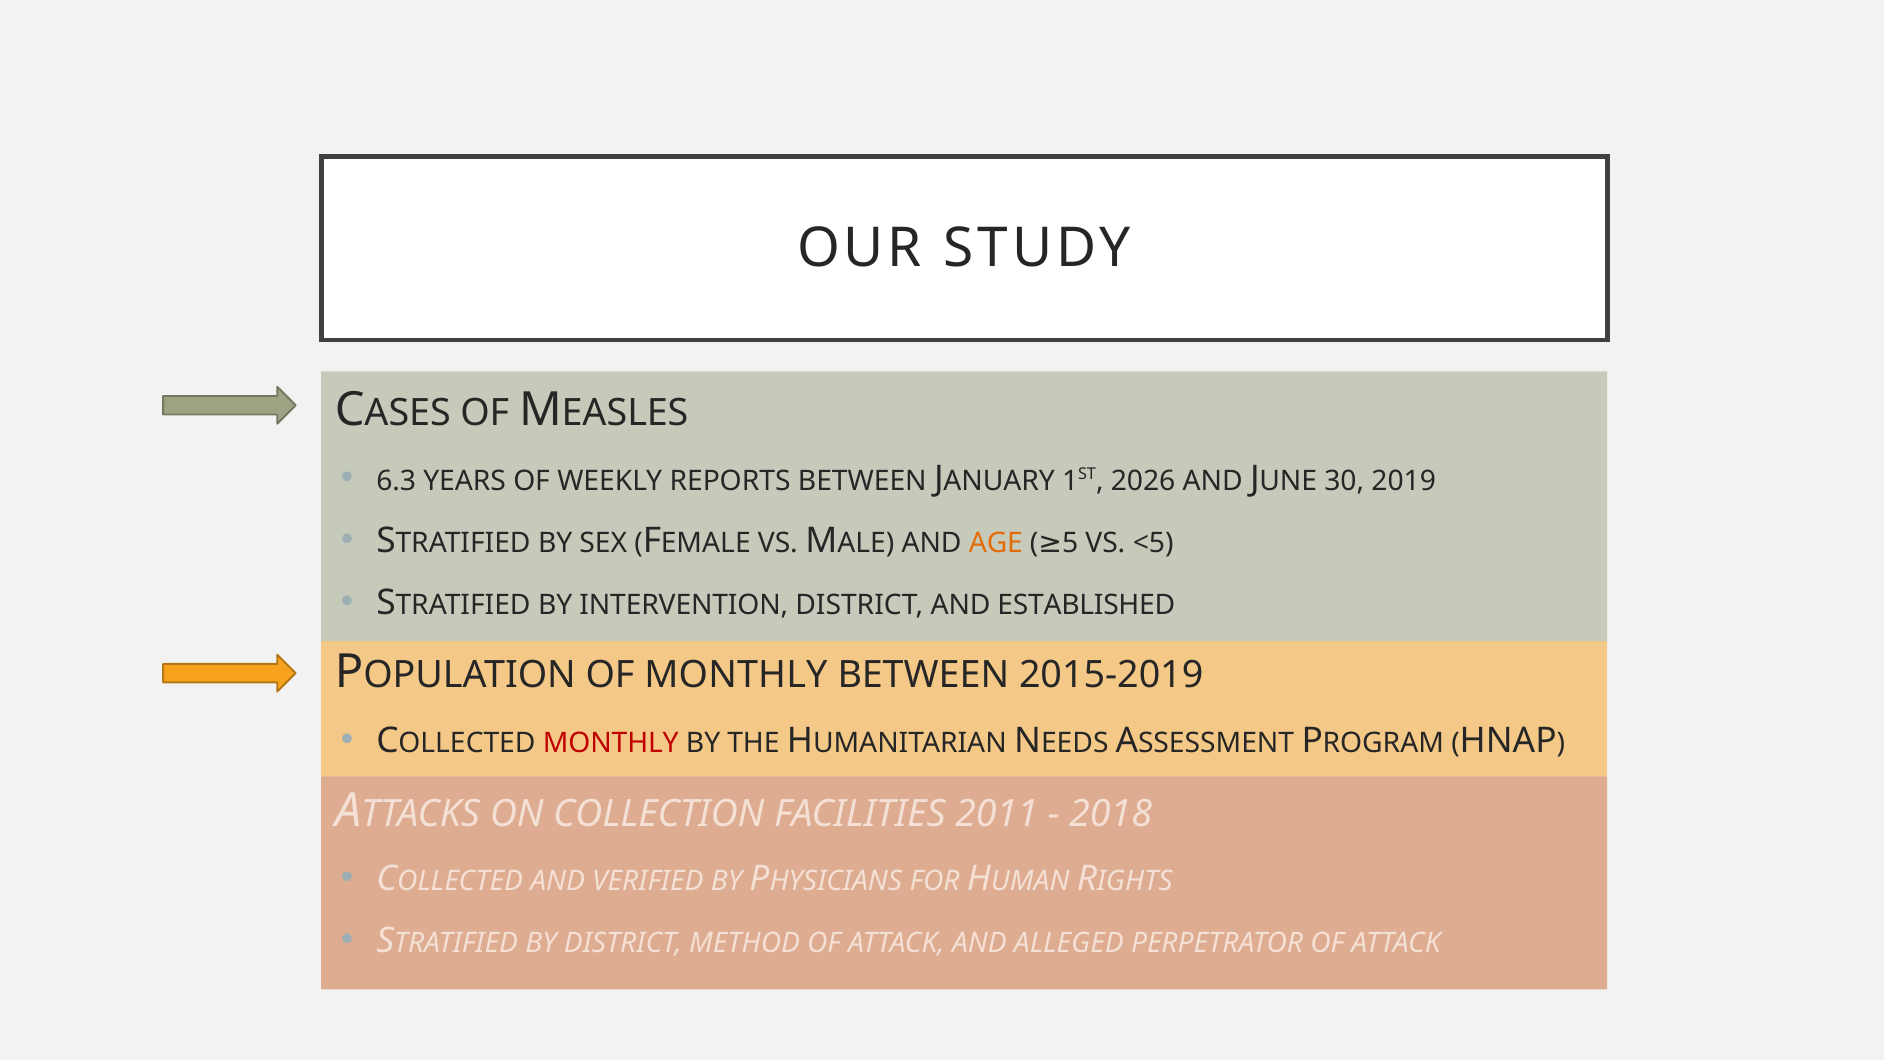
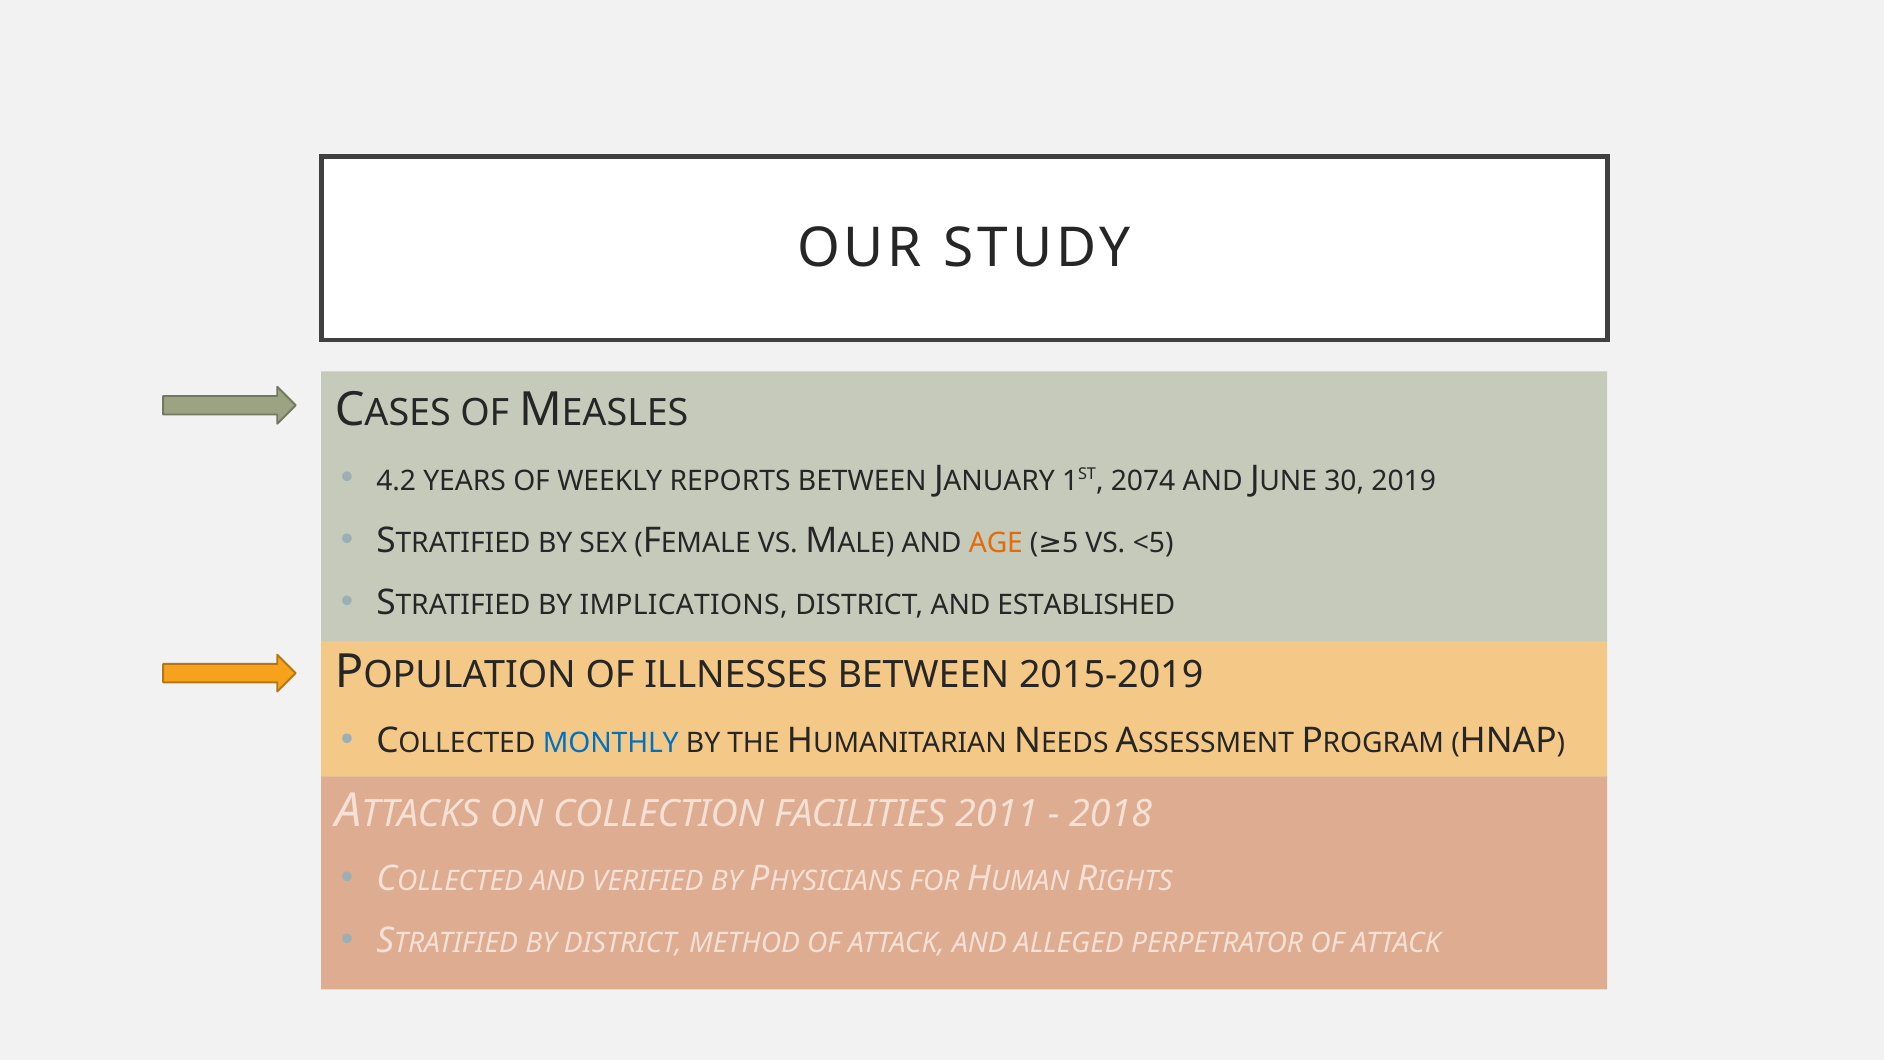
6.3: 6.3 -> 4.2 (396, 481)
2026: 2026 -> 2074 (1143, 481)
INTERVENTION: INTERVENTION -> IMPLICATIONS (684, 605)
OF MONTHLY: MONTHLY -> ILLNESSES (736, 675)
MONTHLY colour: red -> blue (611, 743)
